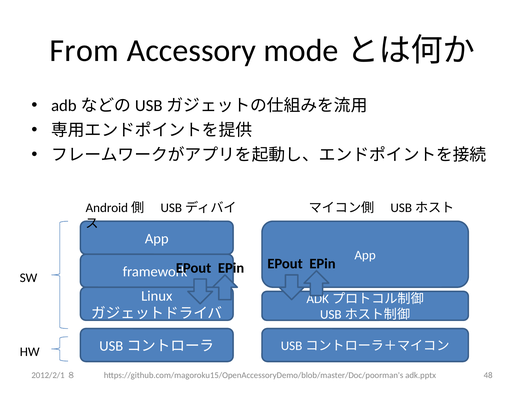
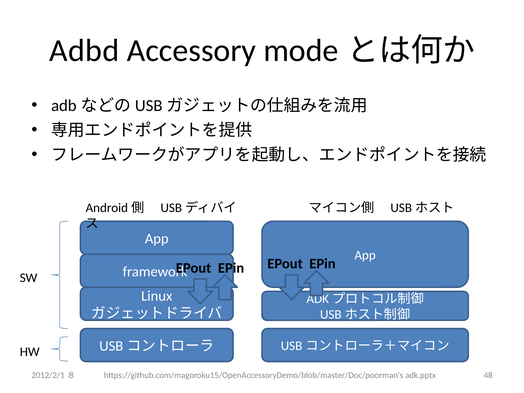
From: From -> Adbd (84, 51)
